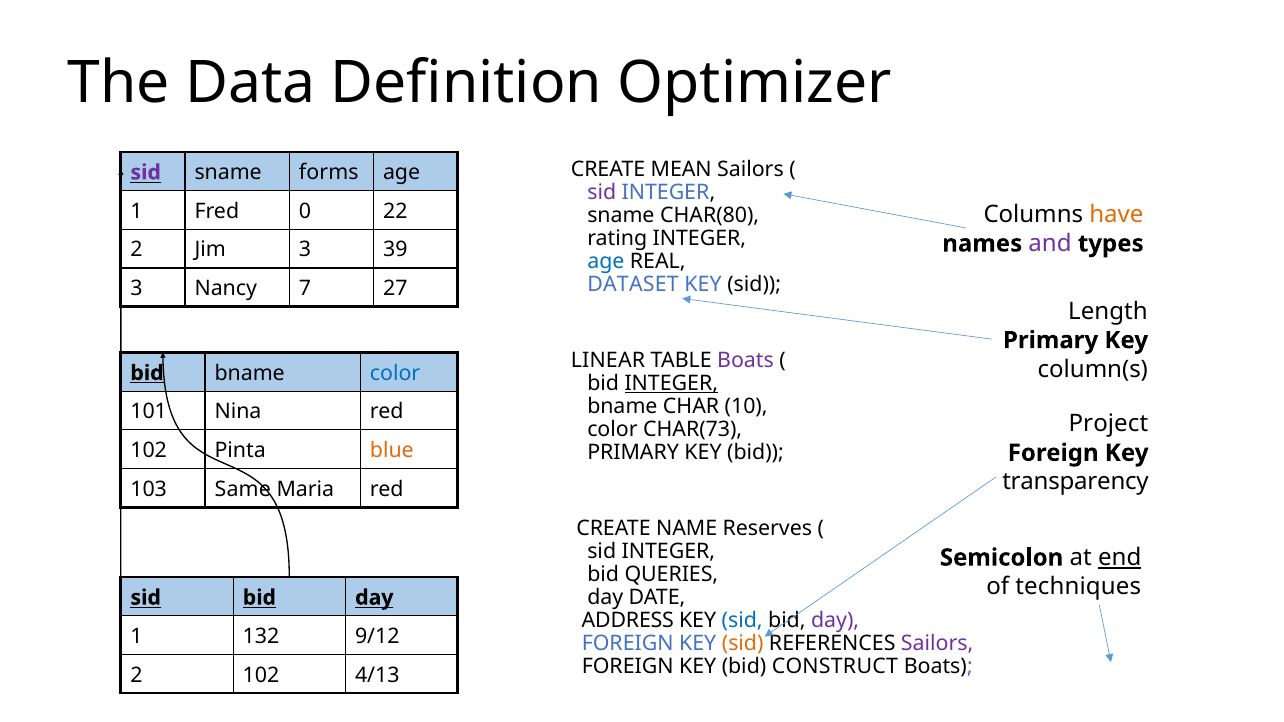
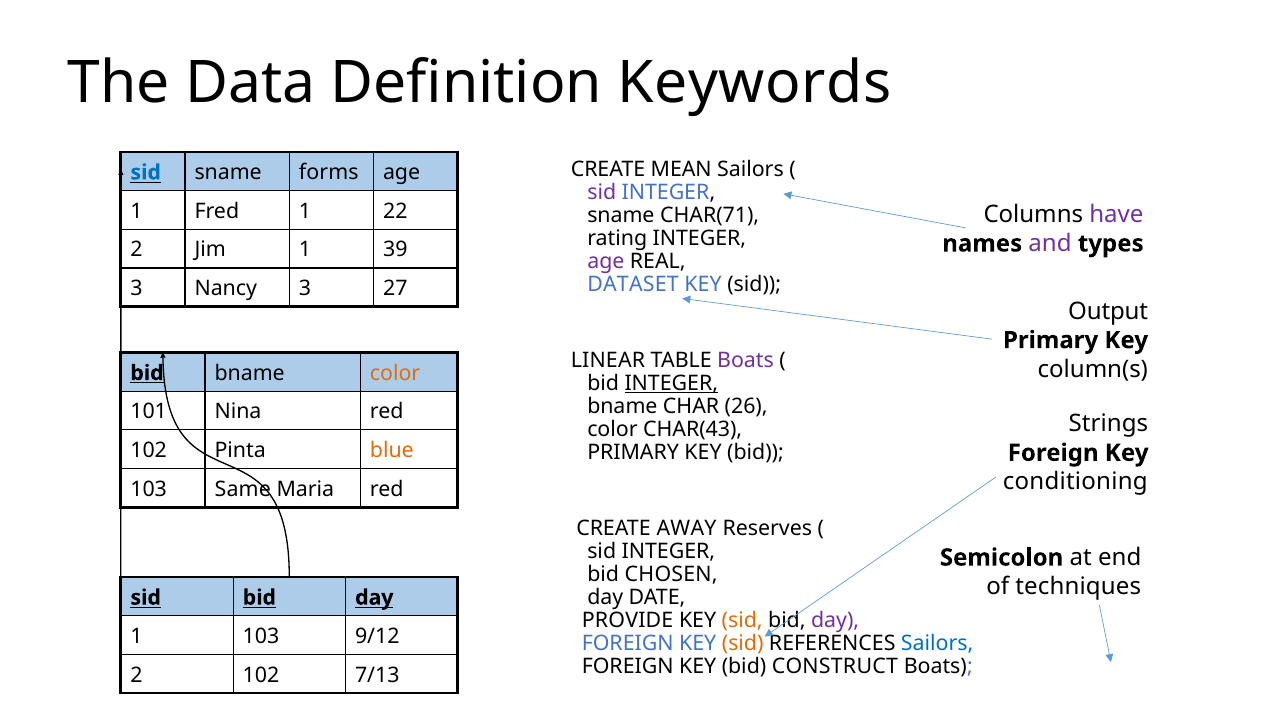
Optimizer: Optimizer -> Keywords (754, 83)
sid colour: purple -> blue (146, 173)
Fred 0: 0 -> 1 (305, 211)
have colour: orange -> purple (1116, 215)
CHAR(80: CHAR(80 -> CHAR(71 (710, 216)
Jim 3: 3 -> 1 (305, 250)
age colour: blue -> purple (606, 262)
Nancy 7: 7 -> 3 (305, 289)
Length: Length -> Output (1108, 311)
color colour: blue -> orange (395, 373)
10: 10 -> 26 (746, 407)
Project: Project -> Strings (1108, 424)
CHAR(73: CHAR(73 -> CHAR(43 (693, 430)
transparency: transparency -> conditioning (1075, 482)
NAME: NAME -> AWAY (687, 529)
end underline: present -> none (1120, 558)
QUERIES: QUERIES -> CHOSEN (671, 575)
ADDRESS: ADDRESS -> PROVIDE (628, 621)
sid colour: blue -> orange (742, 621)
1 132: 132 -> 103 (261, 637)
Sailors colour: purple -> blue (937, 644)
4/13: 4/13 -> 7/13 (377, 675)
